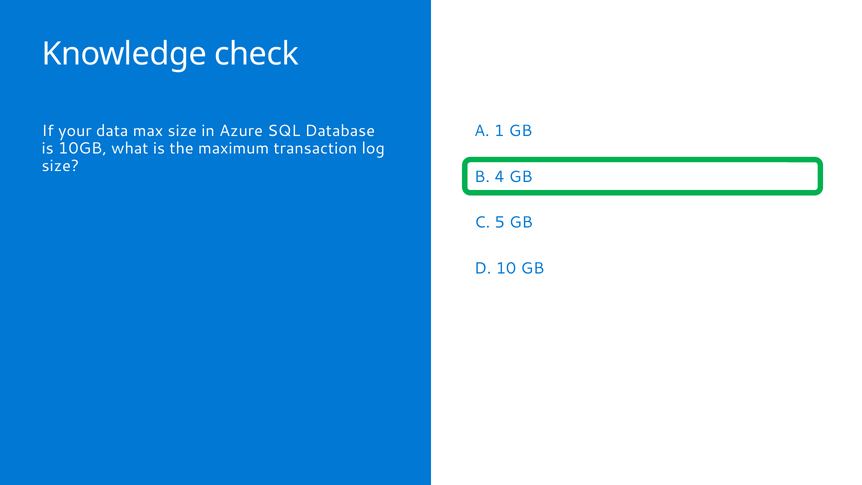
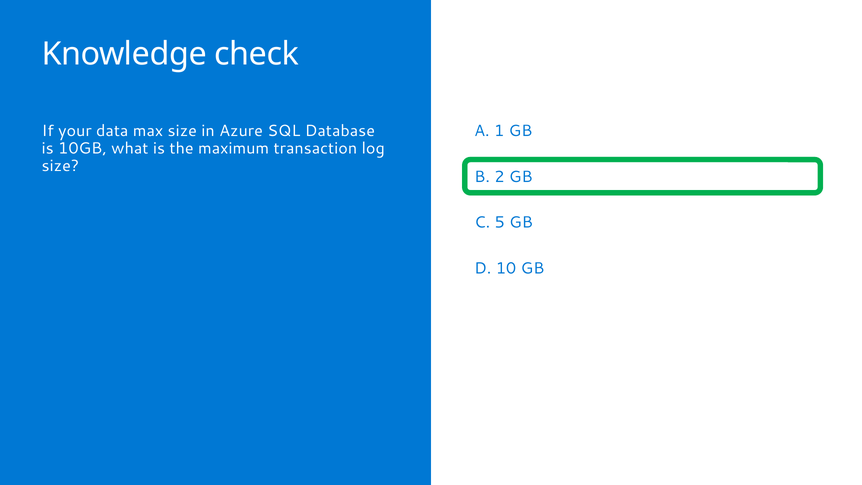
4: 4 -> 2 (499, 177)
